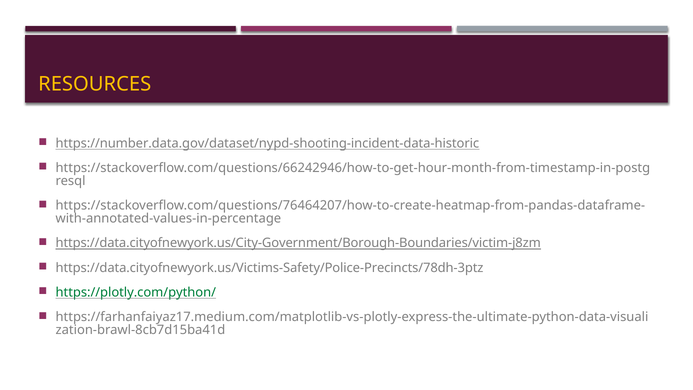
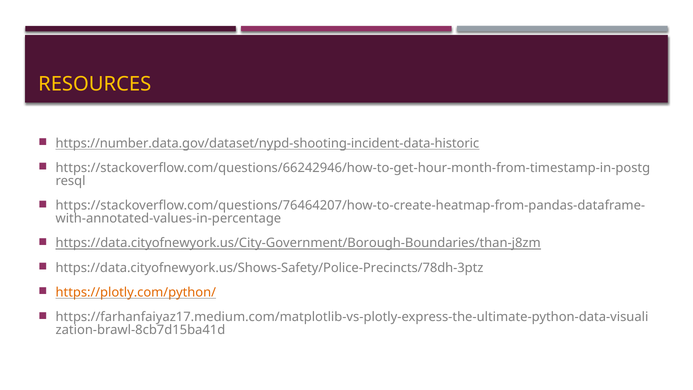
https://data.cityofnewyork.us/City-Government/Borough-Boundaries/victim-j8zm: https://data.cityofnewyork.us/City-Government/Borough-Boundaries/victim-j8zm -> https://data.cityofnewyork.us/City-Government/Borough-Boundaries/than-j8zm (298, 243)
https://data.cityofnewyork.us/Victims-Safety/Police-Precincts/78dh-3ptz: https://data.cityofnewyork.us/Victims-Safety/Police-Precincts/78dh-3ptz -> https://data.cityofnewyork.us/Shows-Safety/Police-Precincts/78dh-3ptz (270, 268)
https://plotly.com/python/ colour: green -> orange (136, 292)
